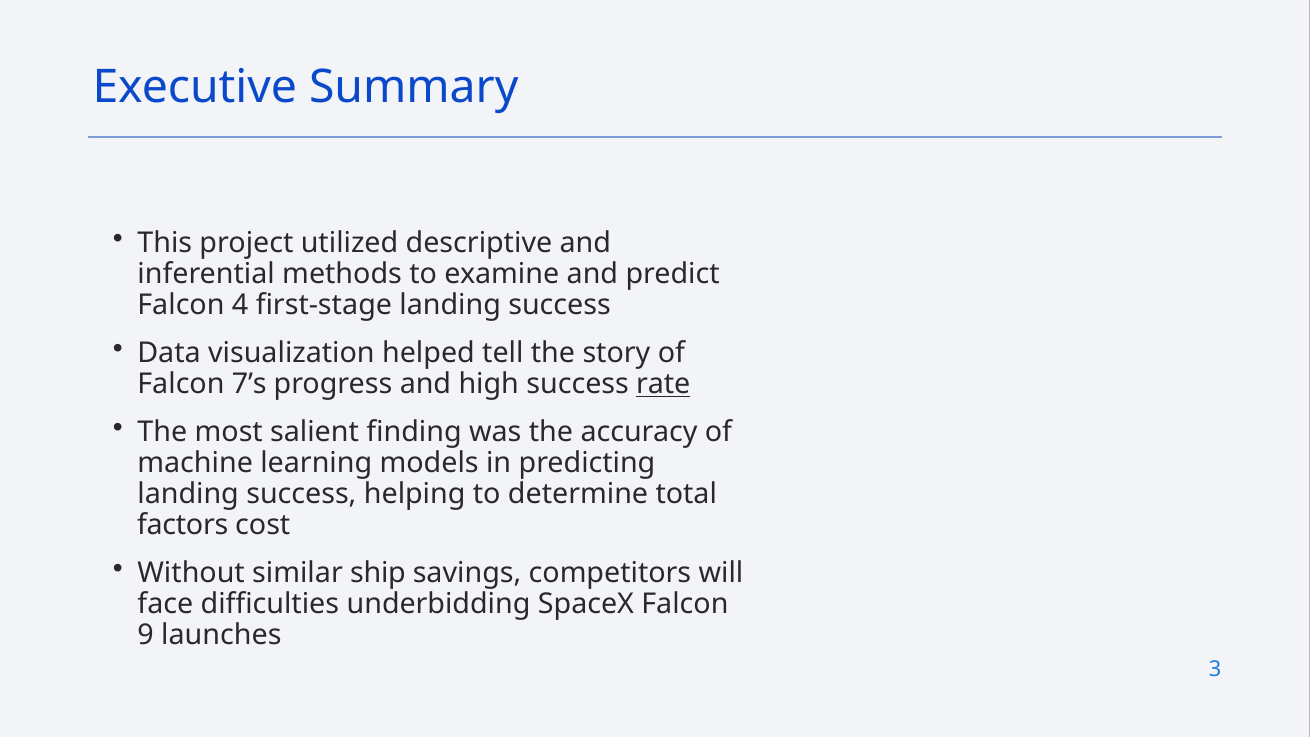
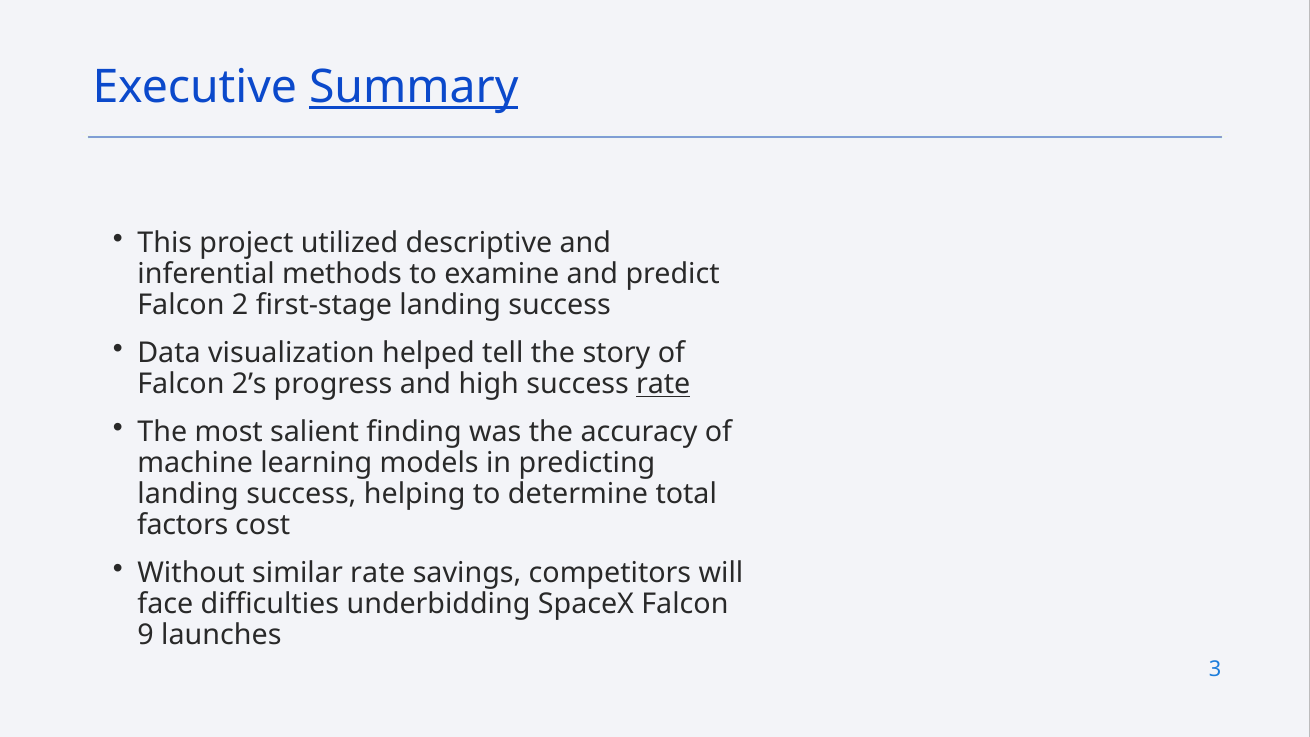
Summary underline: none -> present (414, 88)
4: 4 -> 2 (240, 305)
7’s: 7’s -> 2’s (249, 384)
similar ship: ship -> rate (378, 573)
